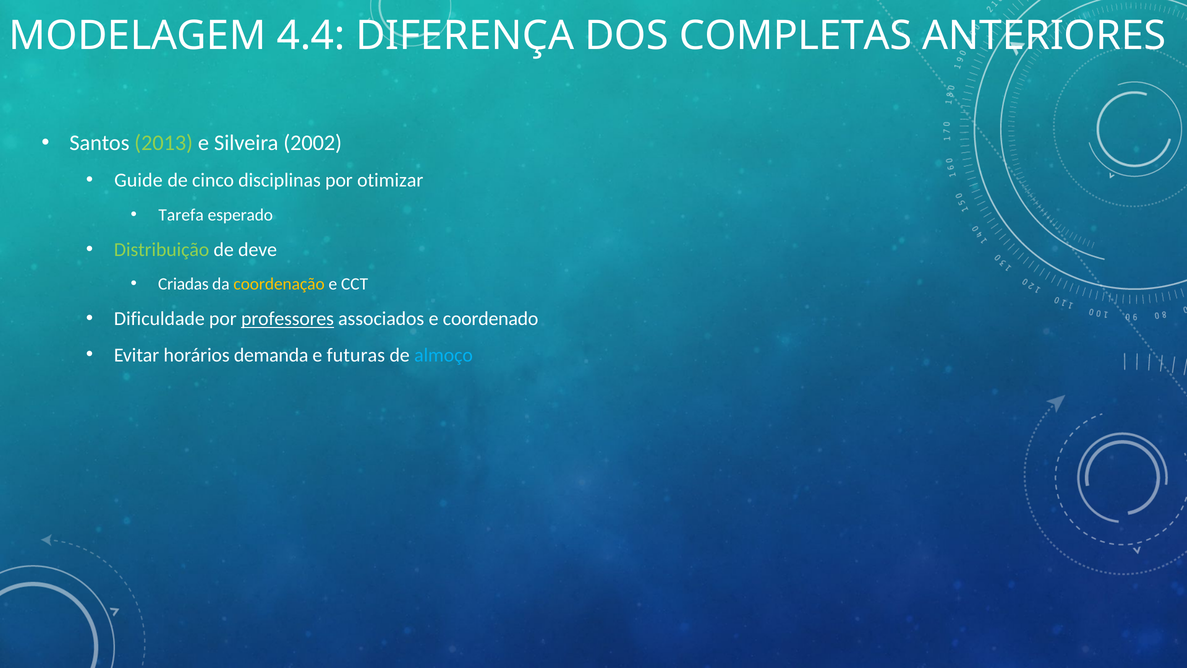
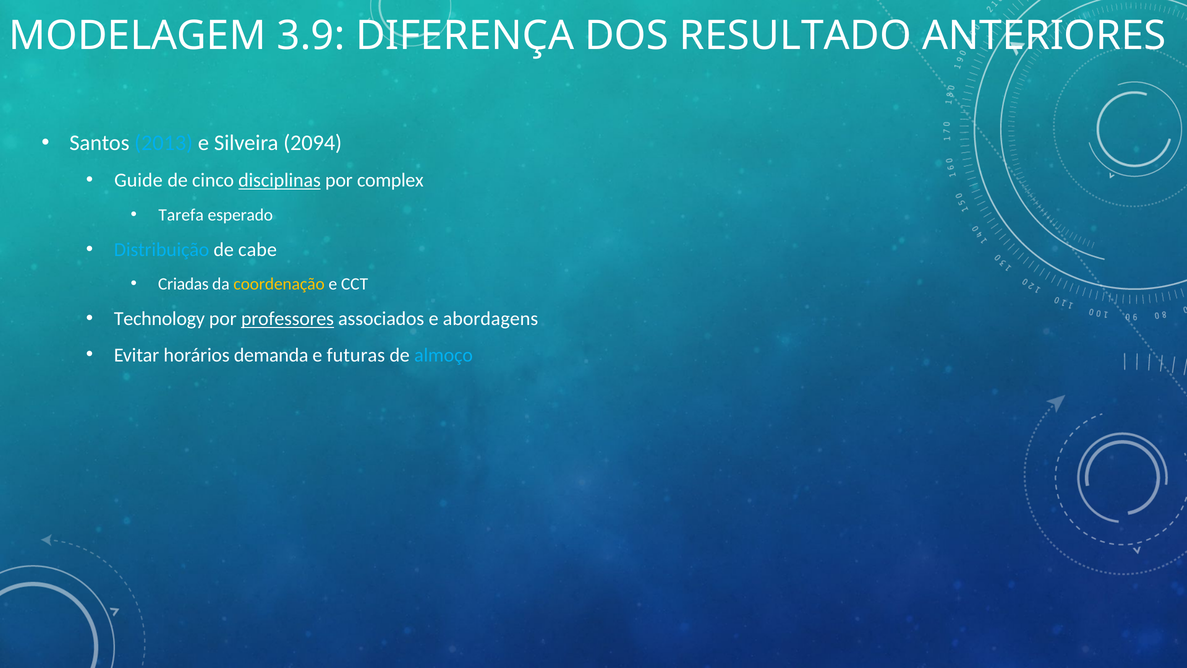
4.4: 4.4 -> 3.9 (311, 36)
COMPLETAS: COMPLETAS -> RESULTADO (795, 36)
2013 colour: light green -> light blue (164, 143)
2002: 2002 -> 2094 (313, 143)
disciplinas underline: none -> present (280, 180)
otimizar: otimizar -> complex (390, 180)
Distribuição colour: light green -> light blue (162, 250)
deve: deve -> cabe (258, 250)
Dificuldade: Dificuldade -> Technology (159, 319)
coordenado: coordenado -> abordagens (490, 319)
